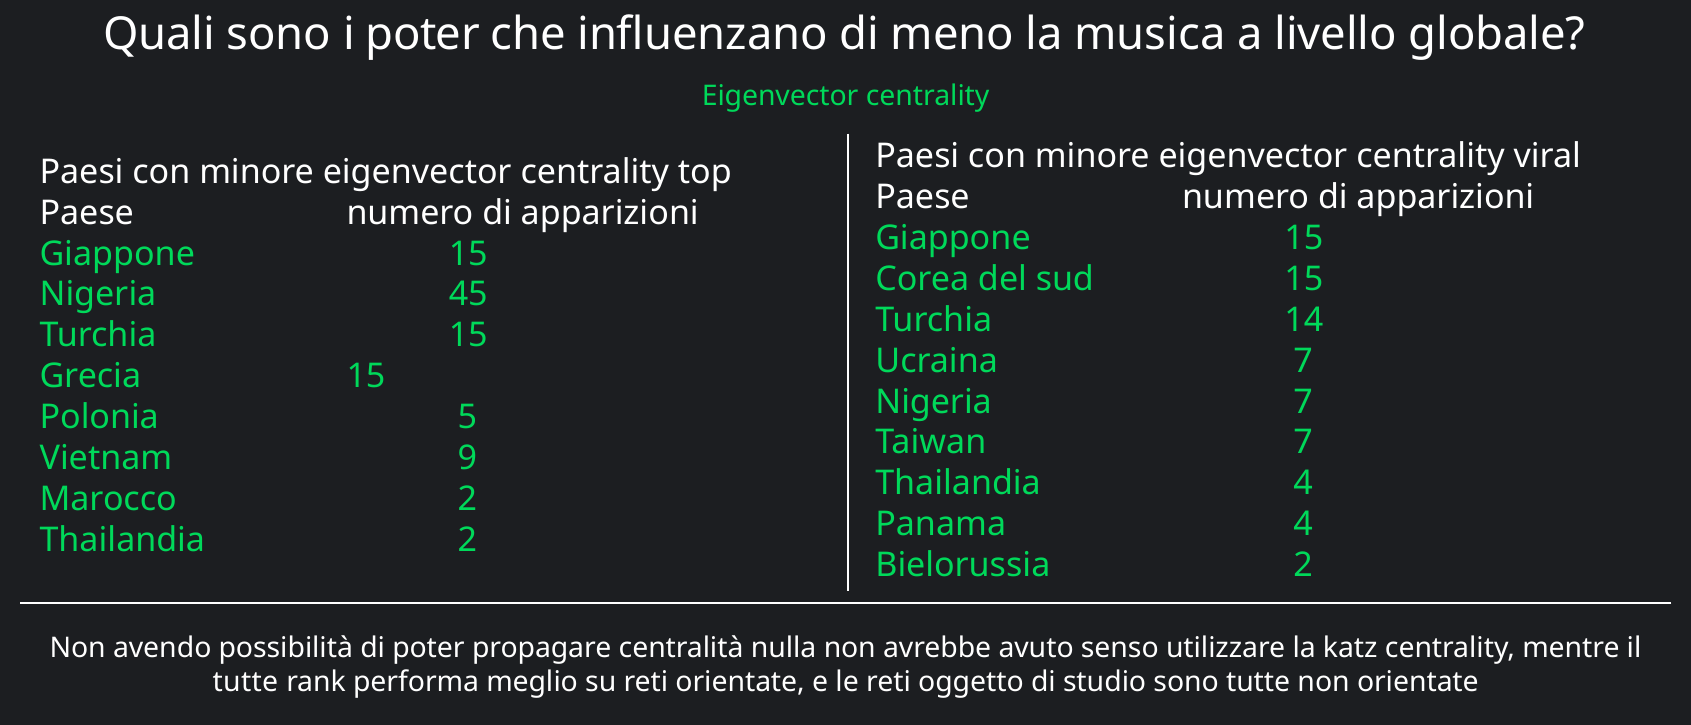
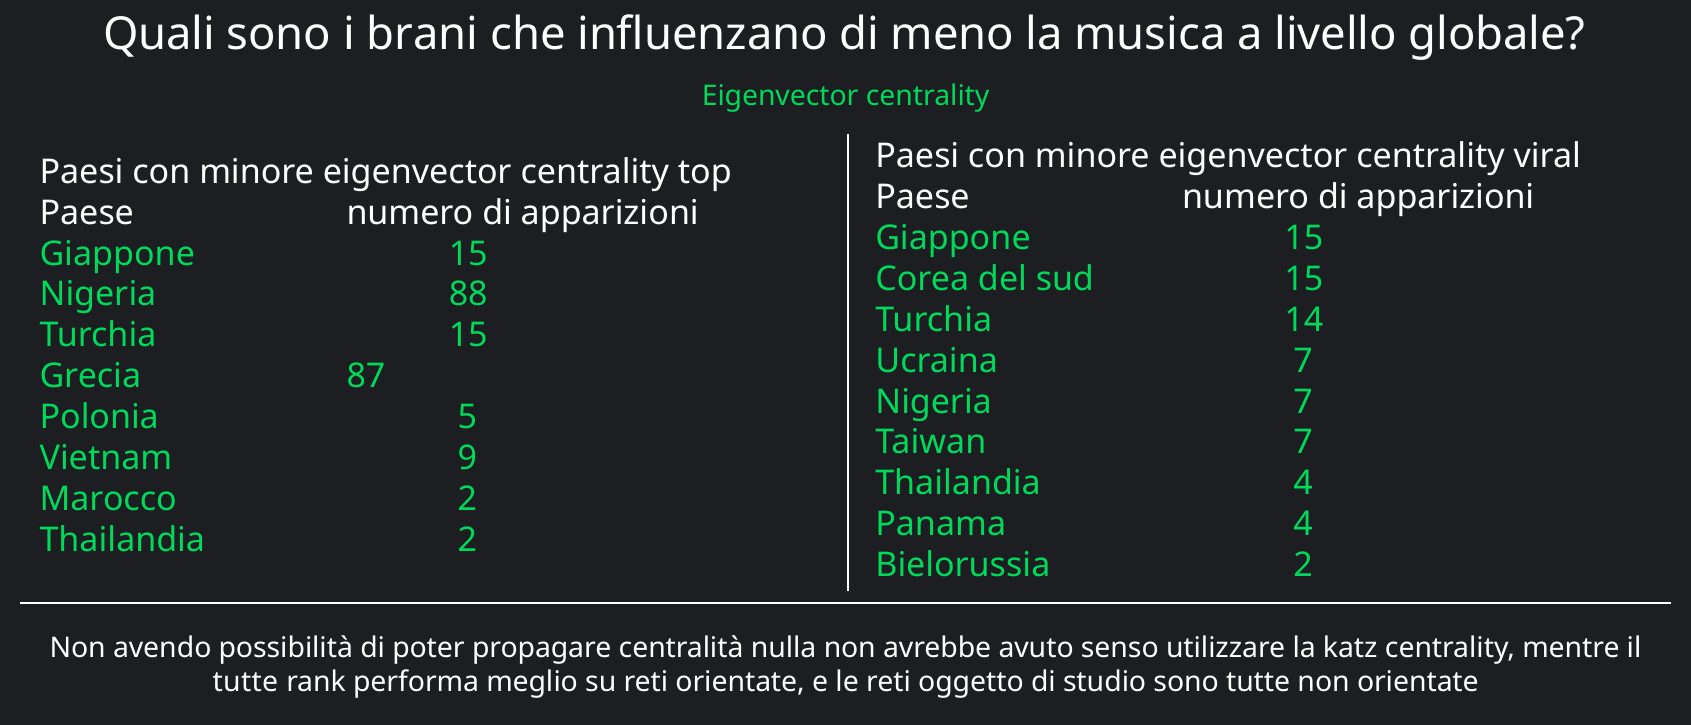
i poter: poter -> brani (422, 34)
45: 45 -> 88 (468, 295)
Grecia 15: 15 -> 87 (366, 376)
